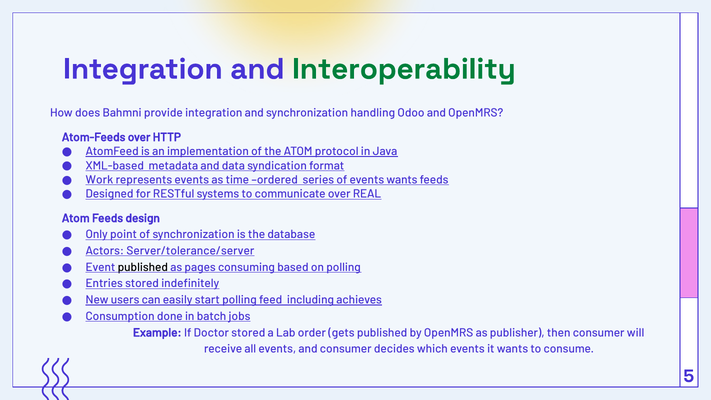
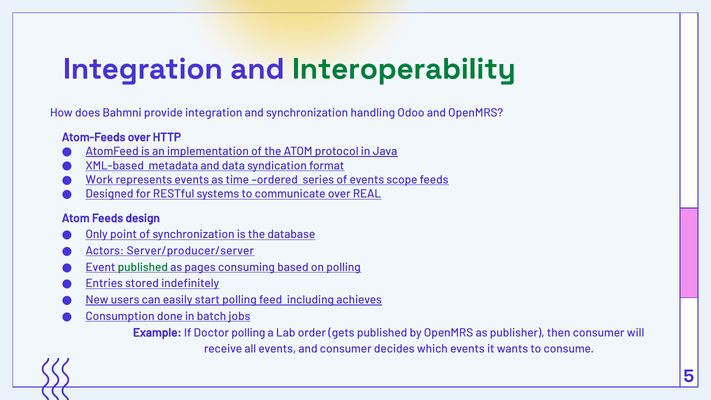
events wants: wants -> scope (402, 180)
Server/tolerance/server: Server/tolerance/server -> Server/producer/server (190, 251)
published colour: black -> green (143, 267)
Doctor stored: stored -> polling (248, 333)
